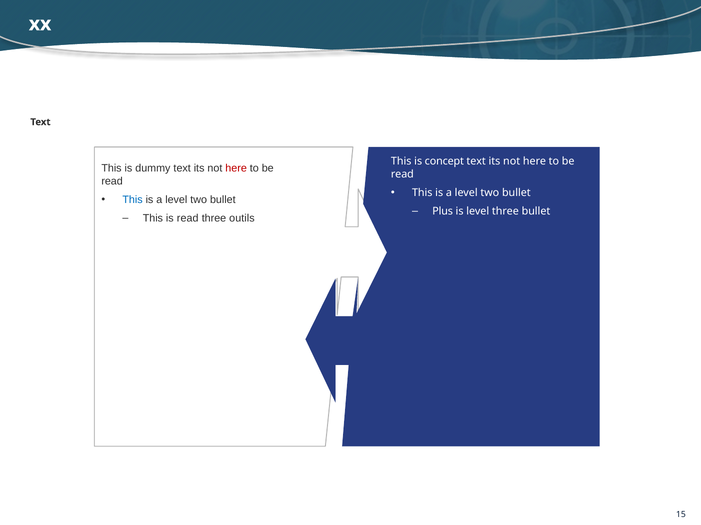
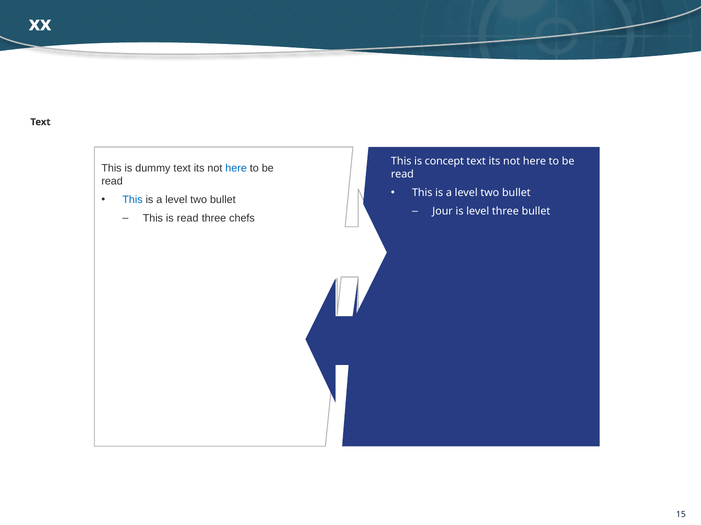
here colour: red -> blue (236, 168)
Plus: Plus -> Jour (443, 212)
outils: outils -> chefs (242, 219)
